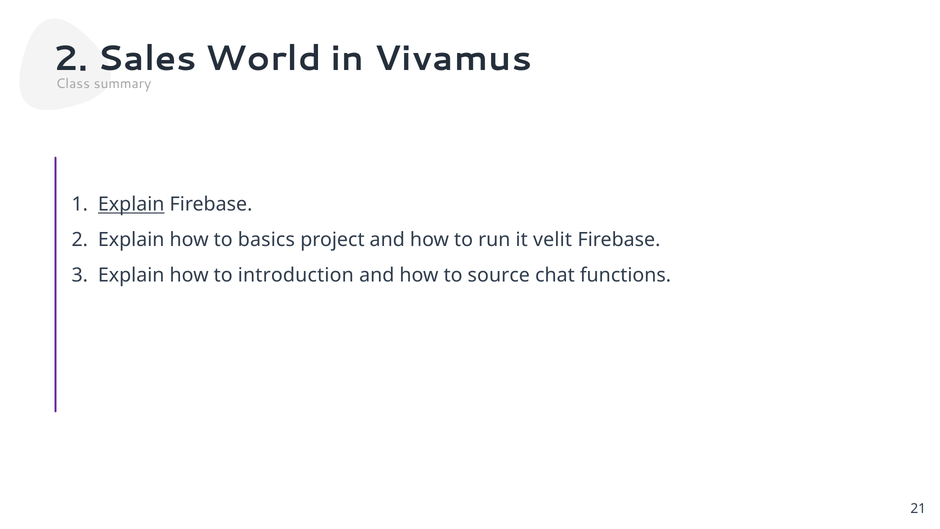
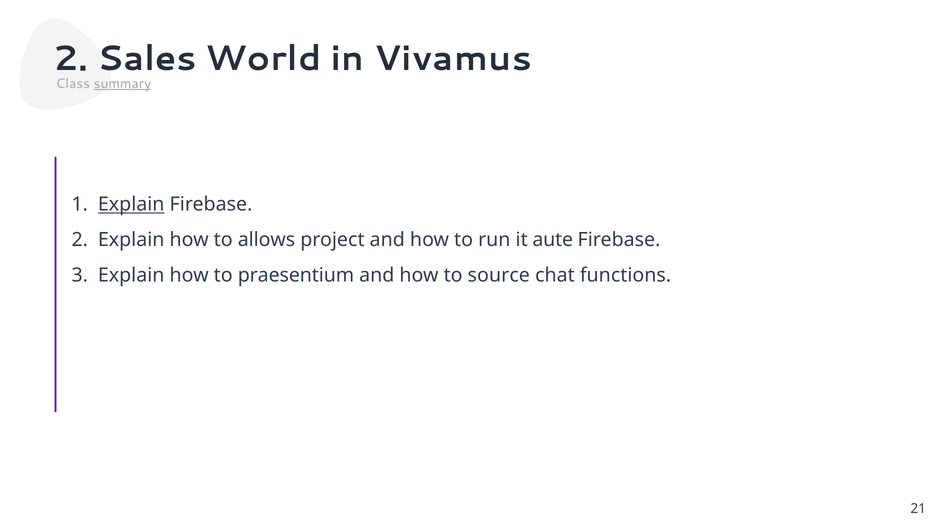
summary underline: none -> present (122, 83)
basics: basics -> allows (267, 240)
velit: velit -> aute (553, 240)
introduction: introduction -> praesentium (296, 275)
